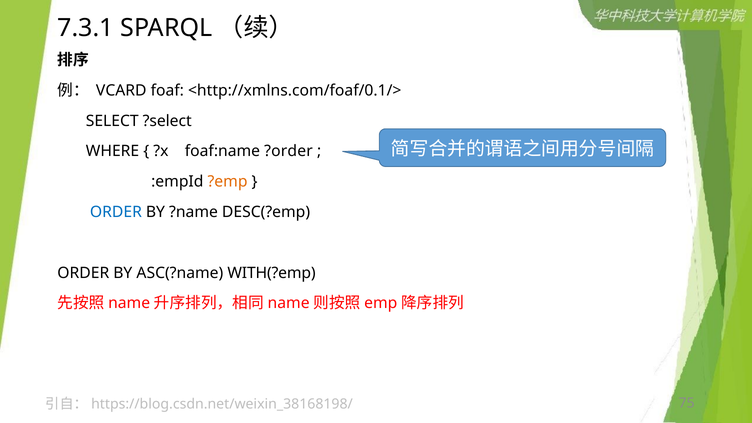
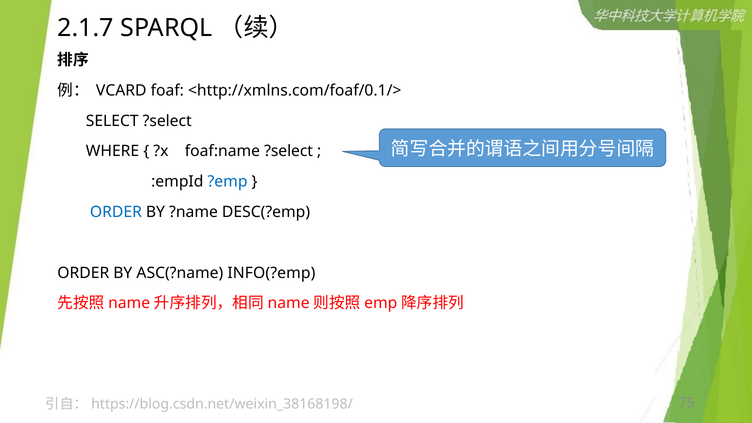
7.3.1: 7.3.1 -> 2.1.7 (86, 28)
foaf:name ?order: ?order -> ?select (289, 151)
?emp colour: orange -> blue (228, 182)
WITH(?emp: WITH(?emp -> INFO(?emp (271, 273)
